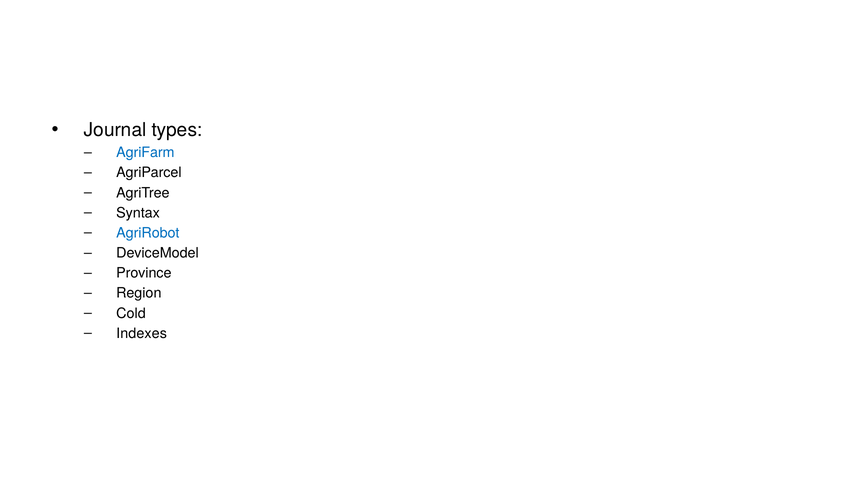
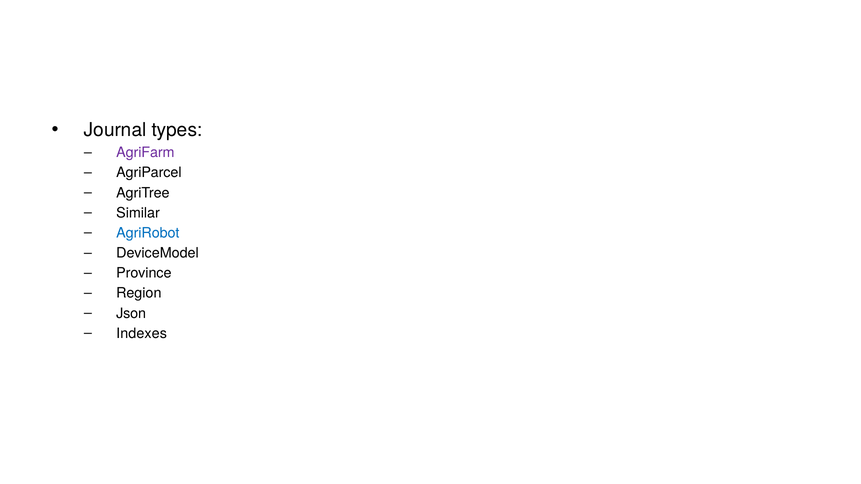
AgriFarm colour: blue -> purple (145, 153)
Syntax: Syntax -> Similar (138, 213)
Cold: Cold -> Json (131, 314)
